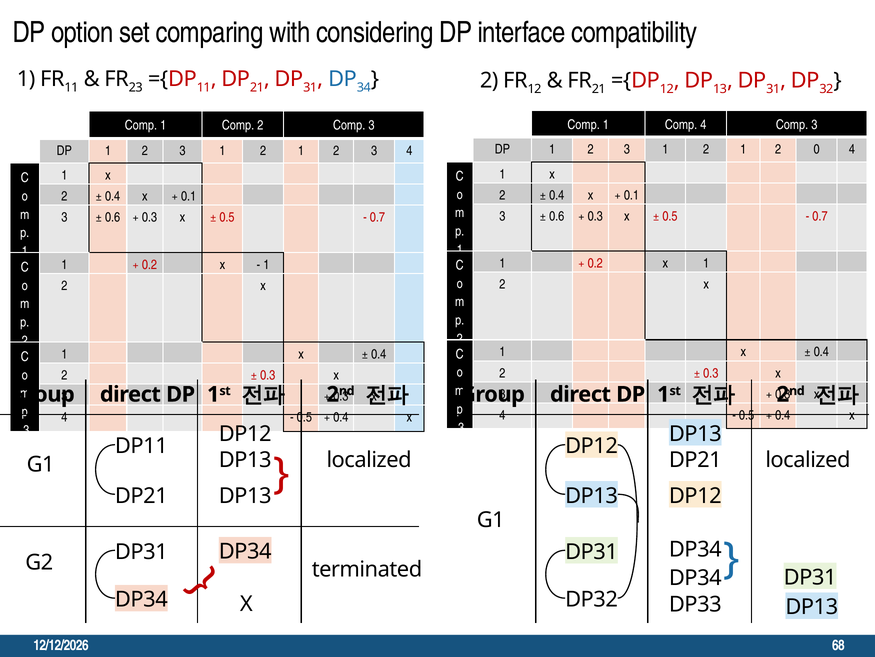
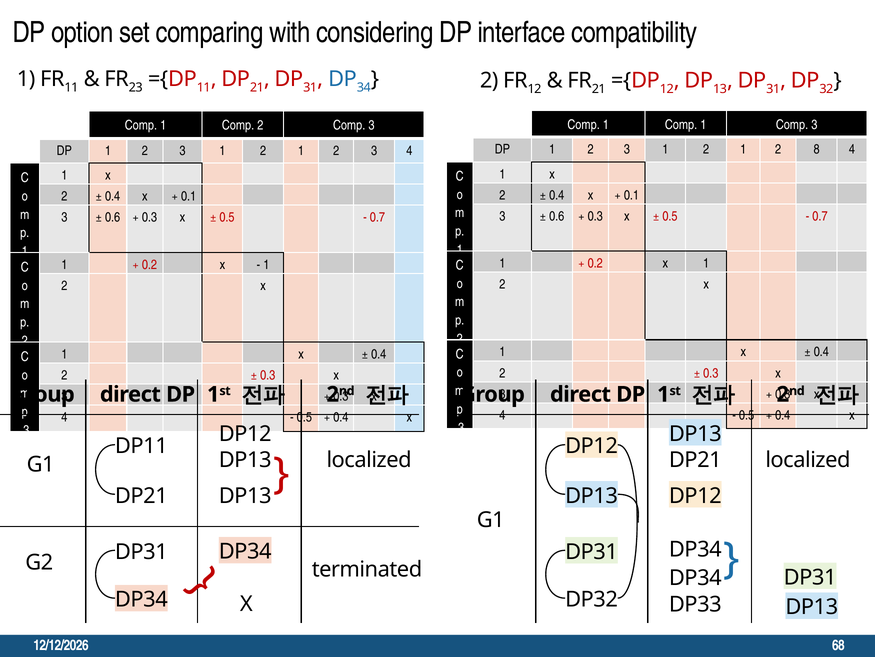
1 Comp 4: 4 -> 1 (703, 125)
0: 0 -> 8 (817, 149)
